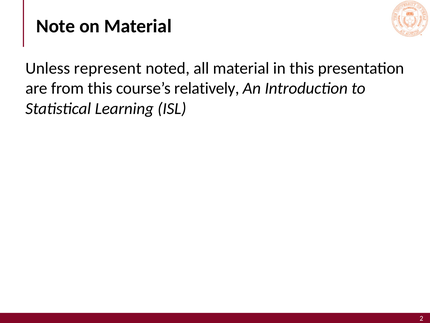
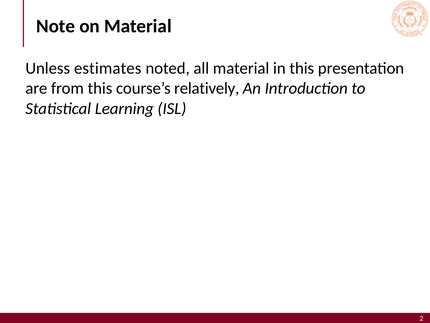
represent: represent -> estimates (108, 68)
